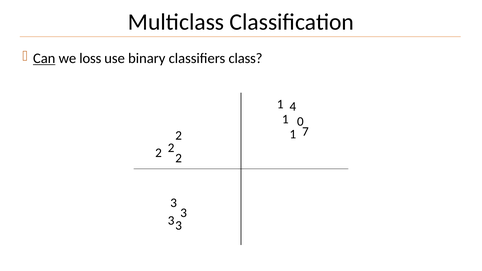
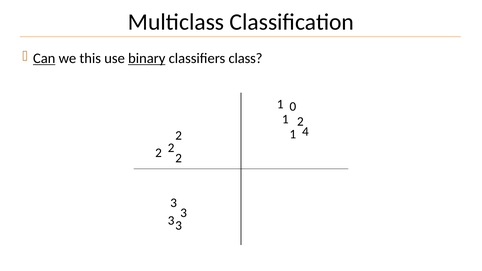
loss: loss -> this (90, 58)
binary underline: none -> present (147, 58)
4: 4 -> 0 (293, 107)
1 0: 0 -> 2 (300, 122)
7: 7 -> 4 (305, 132)
